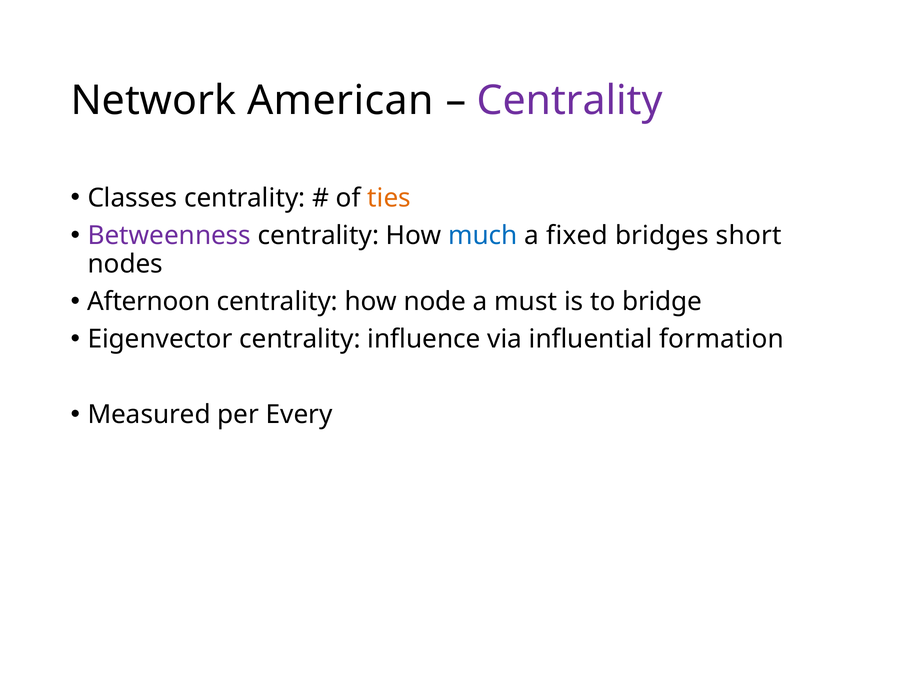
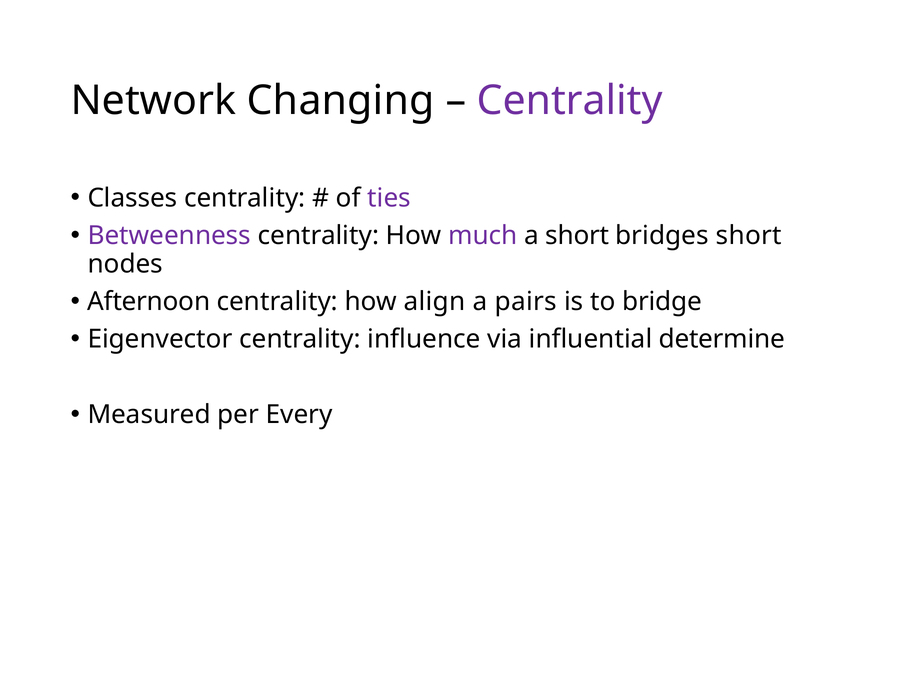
American: American -> Changing (341, 101)
ties colour: orange -> purple (389, 198)
much colour: blue -> purple (483, 235)
a fixed: fixed -> short (577, 235)
node: node -> align (435, 301)
must: must -> pairs (526, 301)
formation: formation -> determine (722, 339)
